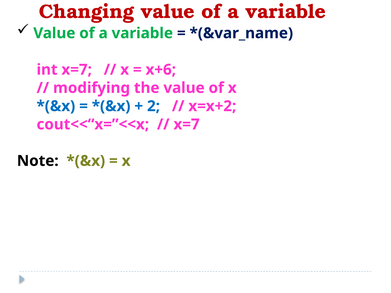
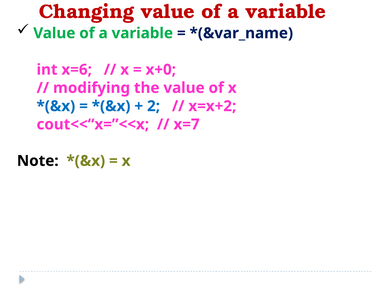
int x=7: x=7 -> x=6 (77, 70)
x+6: x+6 -> x+0 (161, 70)
